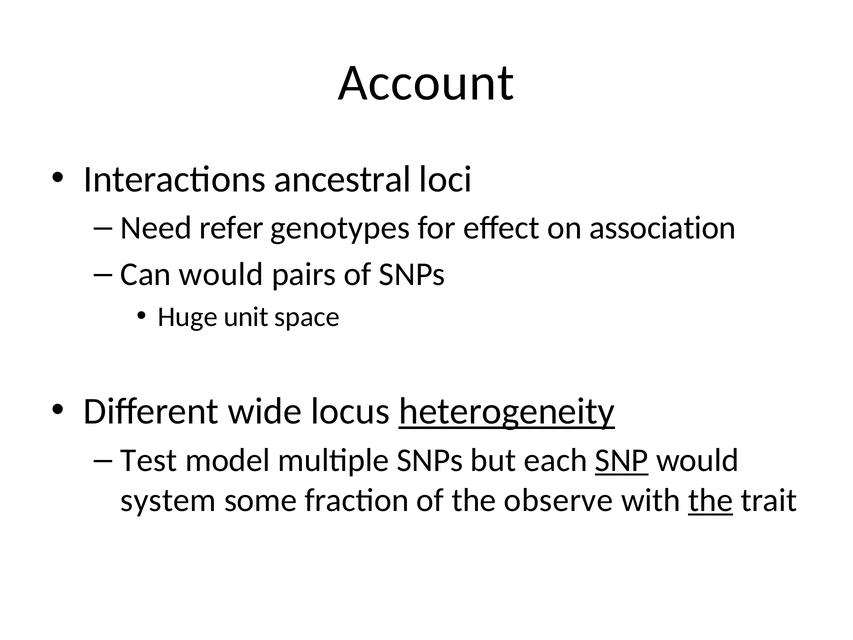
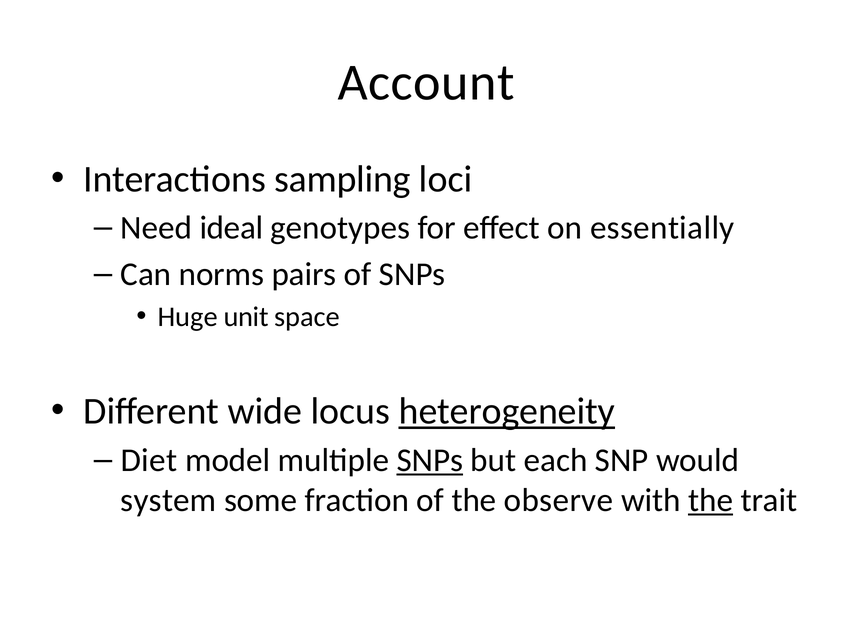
ancestral: ancestral -> sampling (342, 179)
refer: refer -> ideal (231, 228)
association: association -> essentially (662, 228)
Can would: would -> norms (222, 274)
Test: Test -> Diet (149, 460)
SNPs underline: none -> present (430, 460)
SNP underline: present -> none (622, 460)
